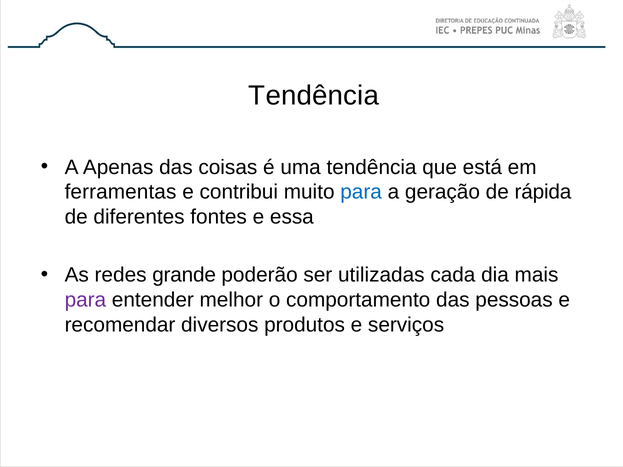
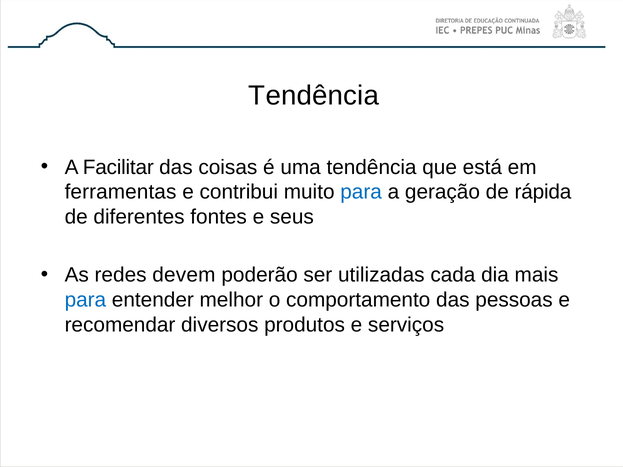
Apenas: Apenas -> Facilitar (118, 167)
essa: essa -> seus (292, 217)
grande: grande -> devem (184, 275)
para colour: purple -> blue (85, 300)
